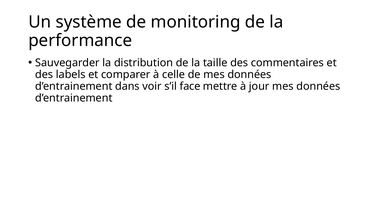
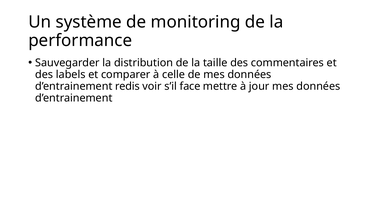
dans: dans -> redis (127, 86)
